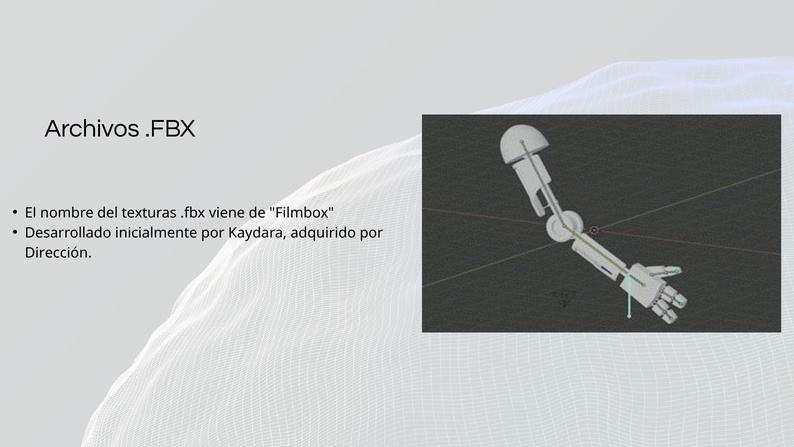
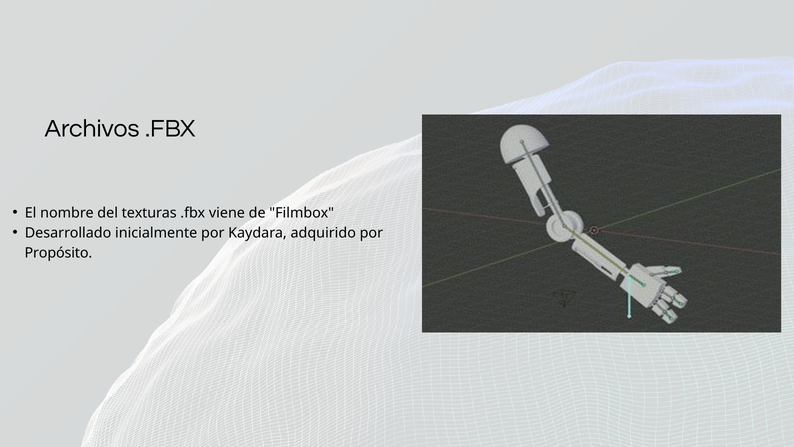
Dirección: Dirección -> Propósito (58, 253)
